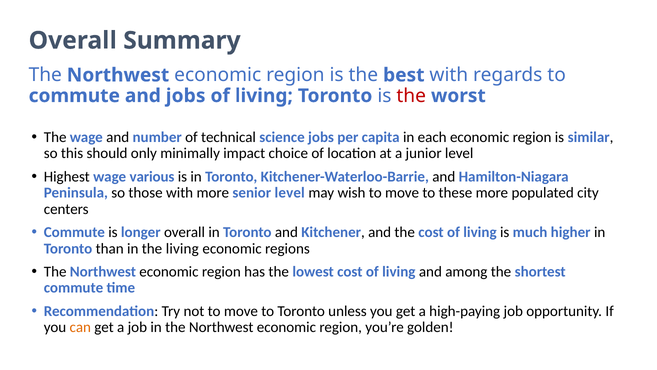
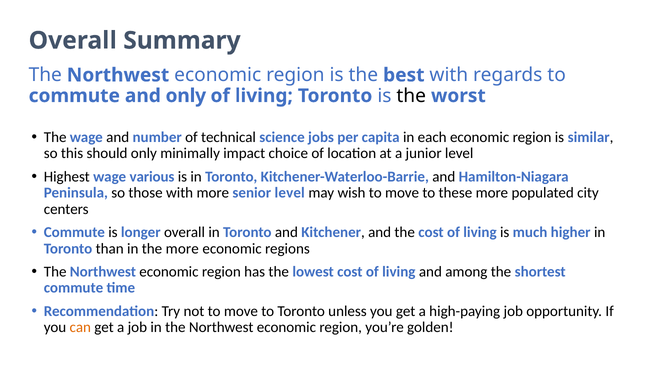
and jobs: jobs -> only (186, 96)
the colour: red -> black (411, 96)
the living: living -> more (182, 248)
